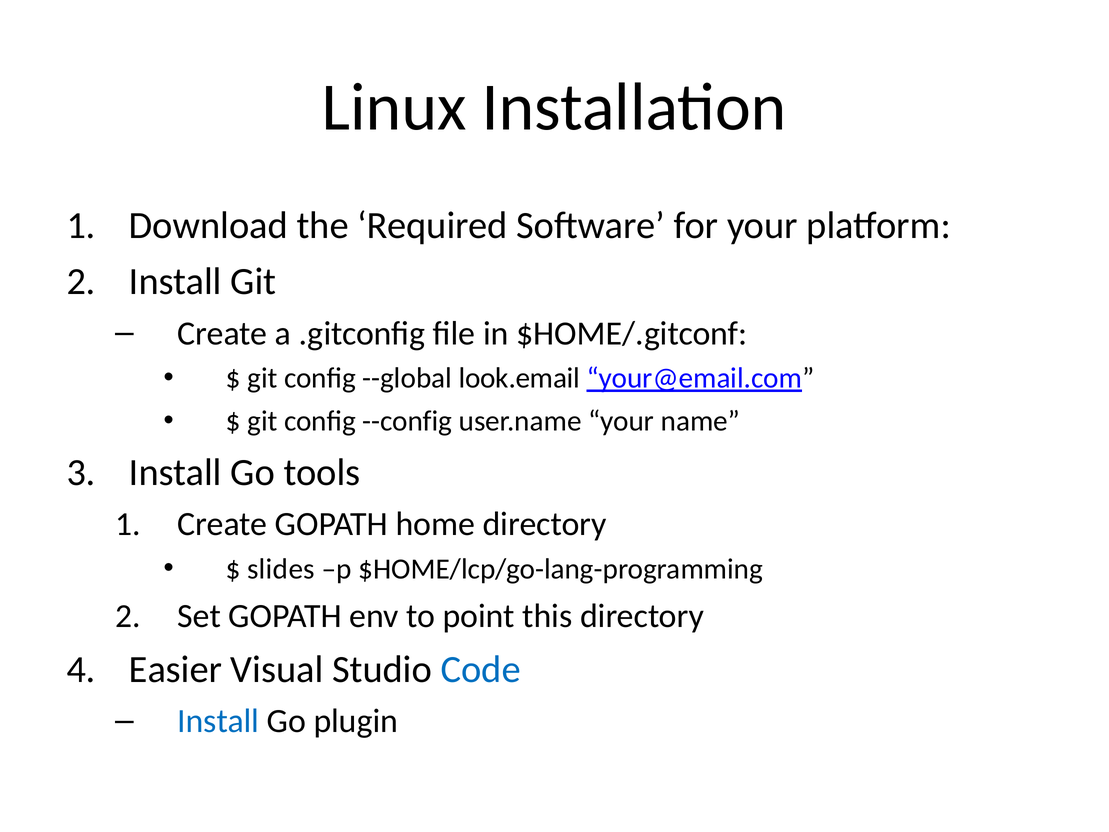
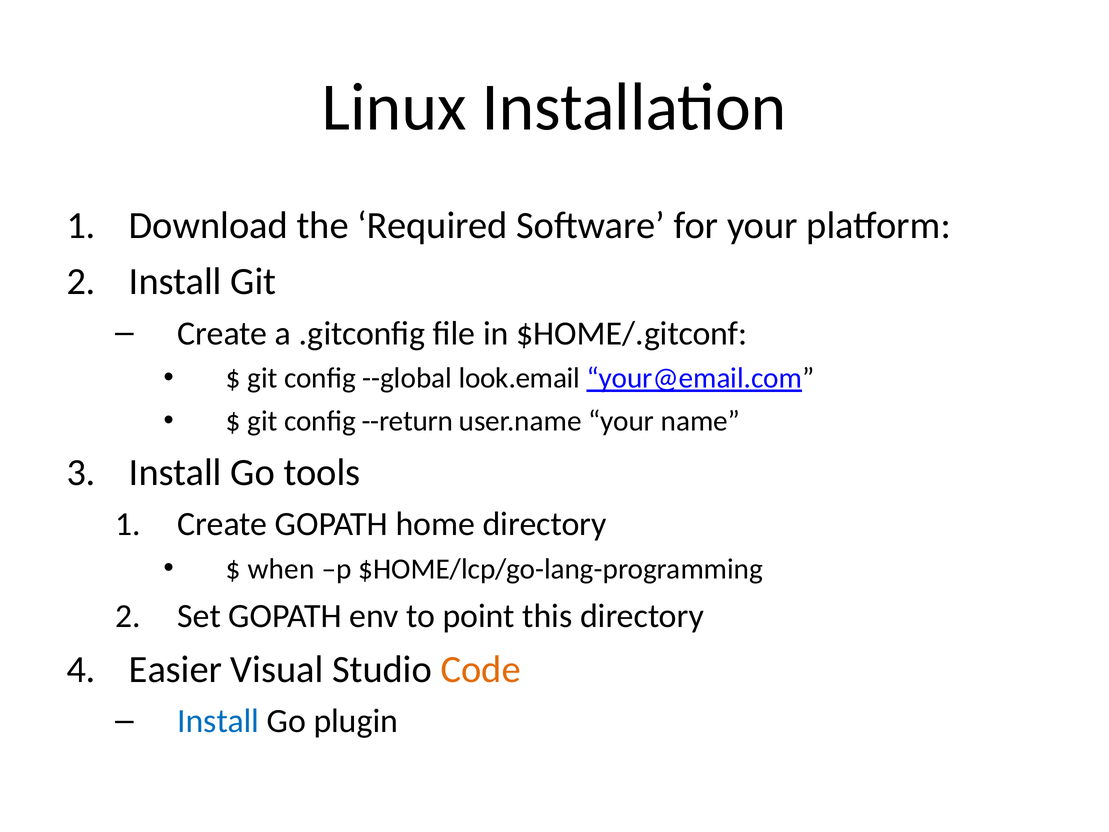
--config: --config -> --return (407, 421)
slides: slides -> when (281, 569)
Code colour: blue -> orange (481, 669)
